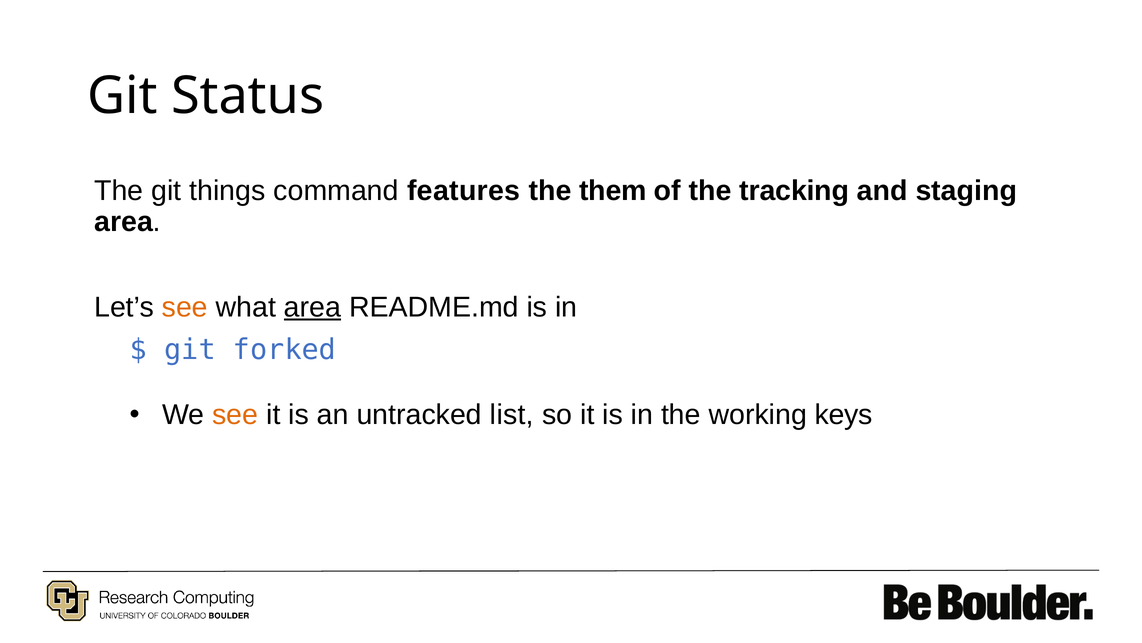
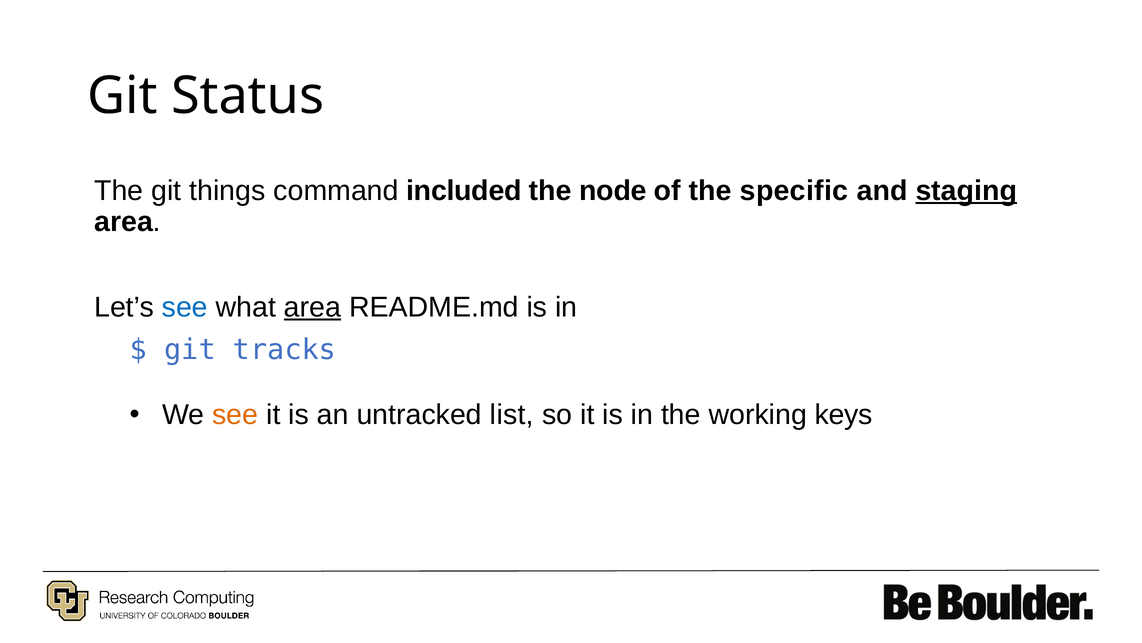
features: features -> included (464, 191)
them: them -> node (613, 191)
tracking: tracking -> specific (794, 191)
staging underline: none -> present (966, 191)
see colour: orange -> blue (185, 307)
forked: forked -> tracks (285, 350)
